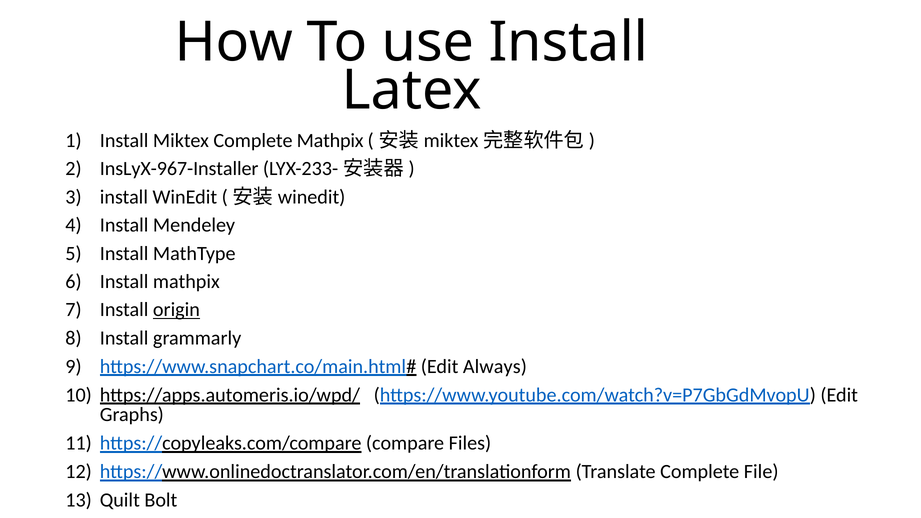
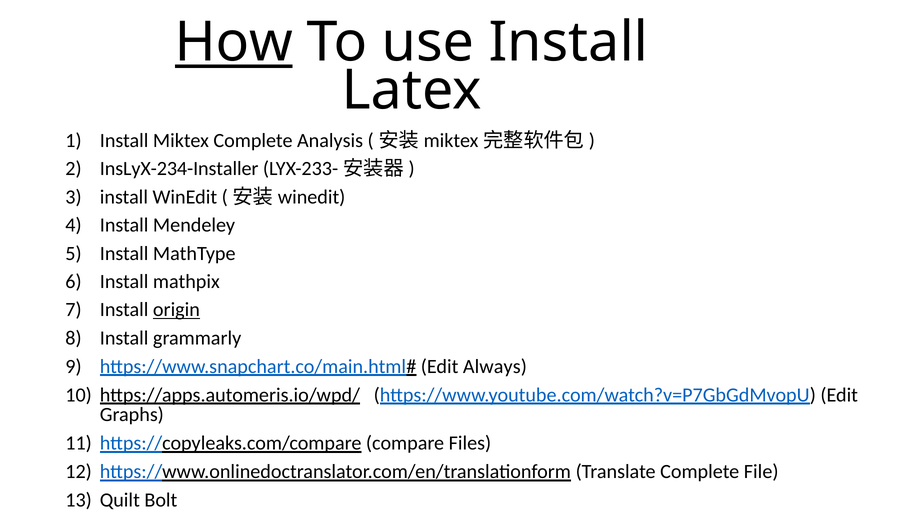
How underline: none -> present (234, 42)
Complete Mathpix: Mathpix -> Analysis (330, 141)
InsLyX-967-Installer: InsLyX-967-Installer -> InsLyX-234-Installer (179, 169)
